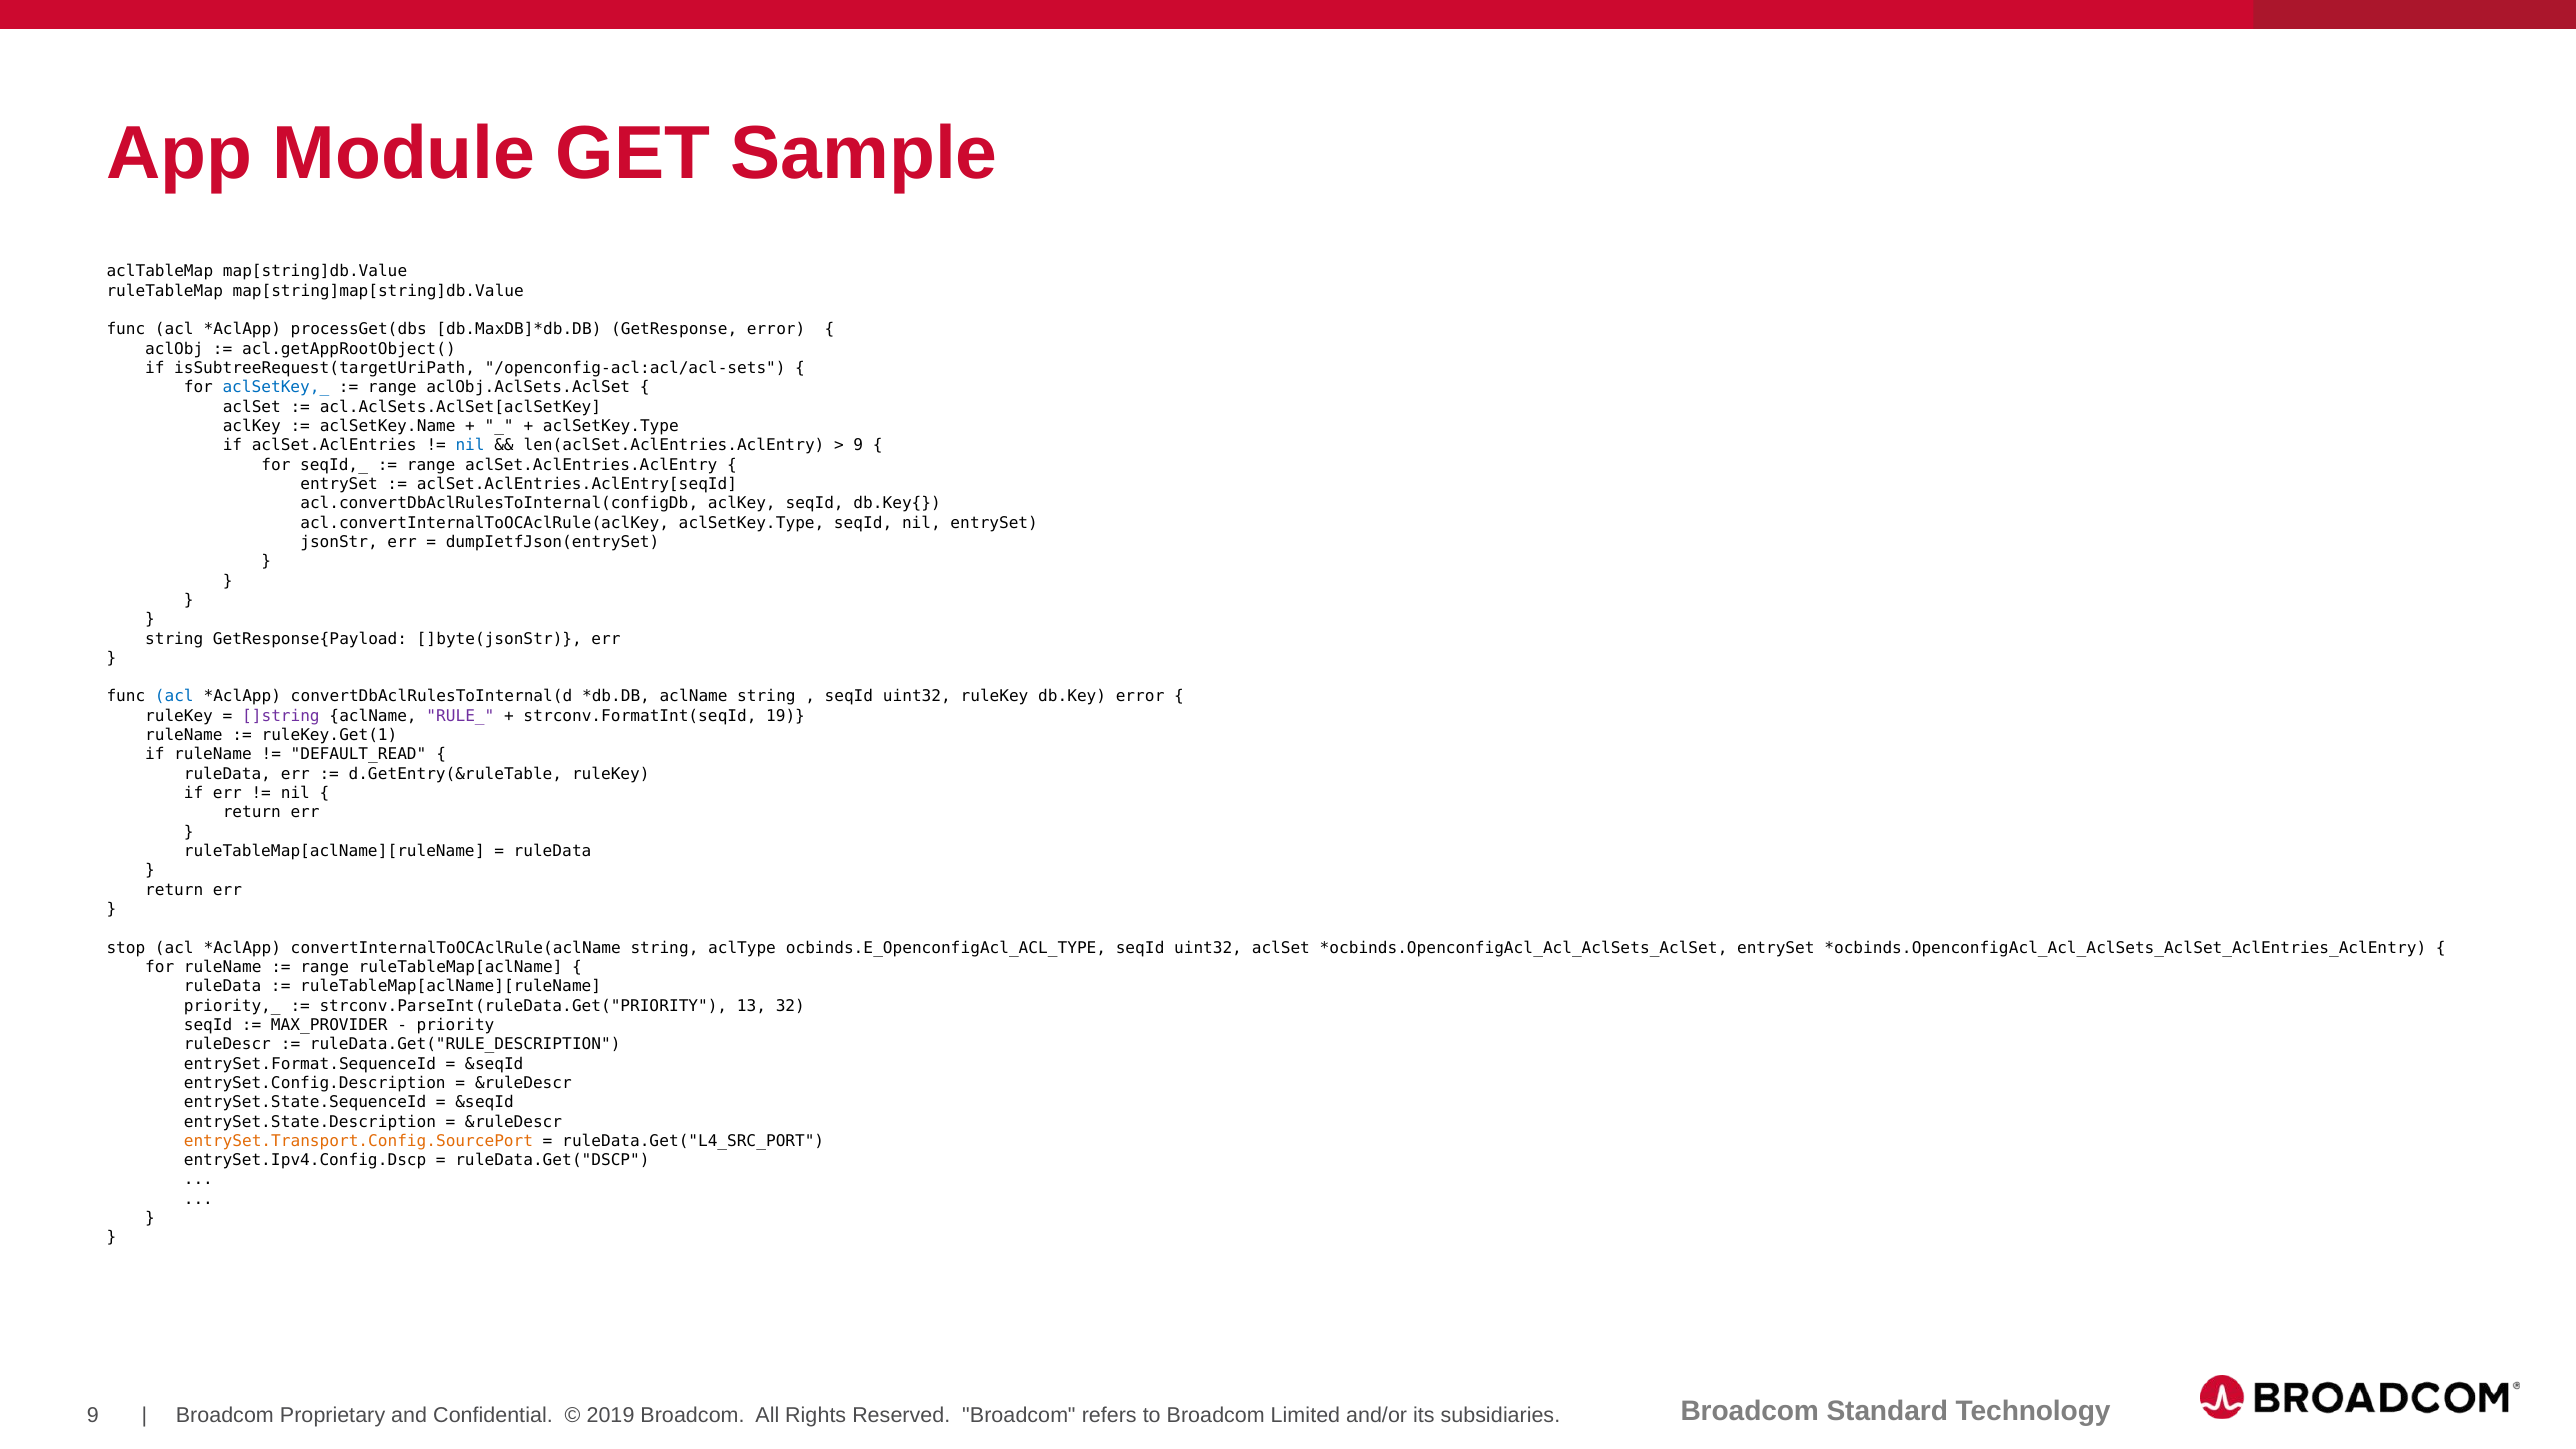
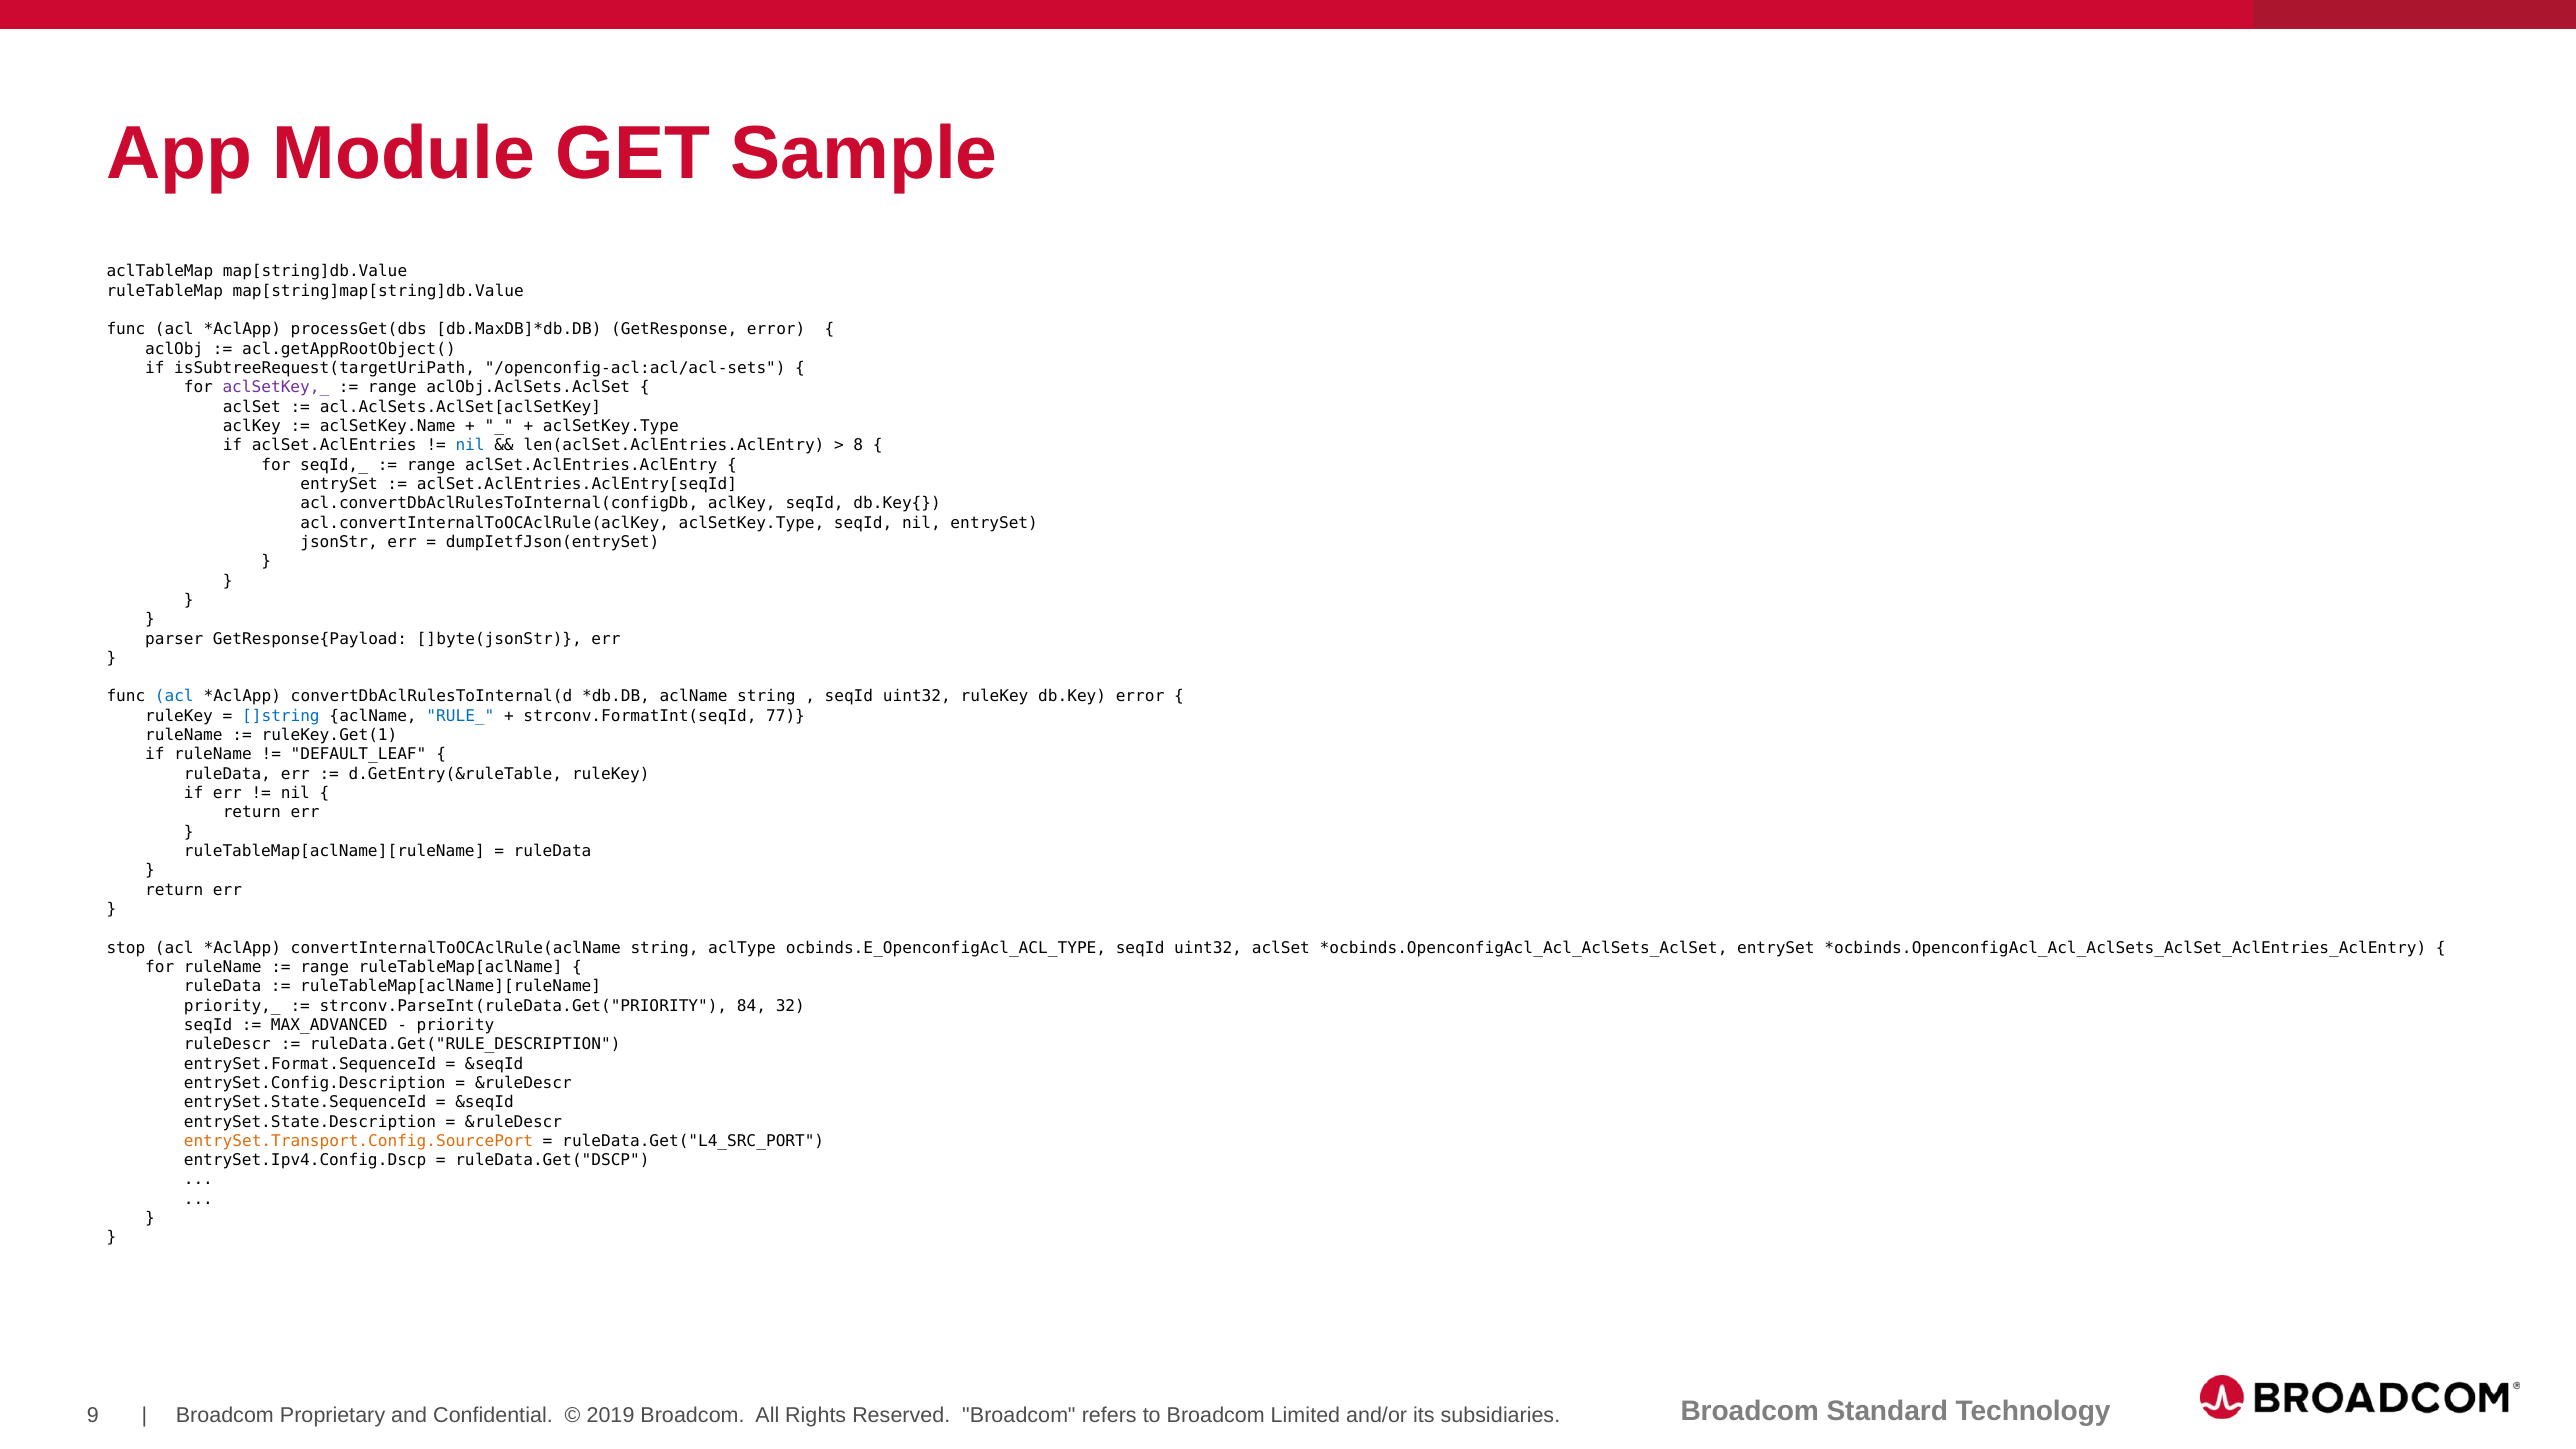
aclSetKey,_ colour: blue -> purple (276, 388)
9: 9 -> 8 (858, 445)
string: string -> parser (174, 639)
]string colour: purple -> blue (281, 716)
RULE_ colour: purple -> blue (460, 716)
19: 19 -> 77 (786, 716)
DEFAULT_READ: DEFAULT_READ -> DEFAULT_LEAF (358, 755)
13: 13 -> 84 (751, 1006)
MAX_PROVIDER: MAX_PROVIDER -> MAX_ADVANCED (329, 1025)
